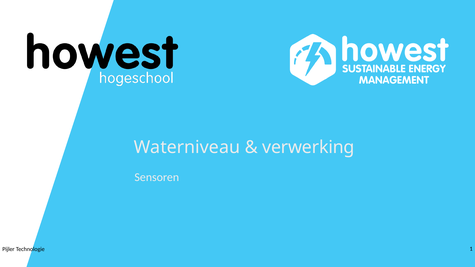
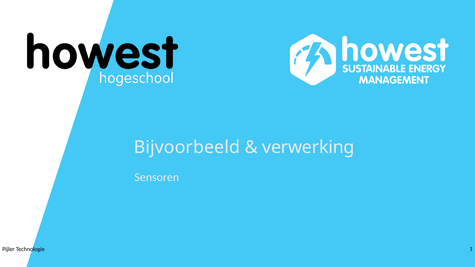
Waterniveau: Waterniveau -> Bijvoorbeeld (187, 148)
